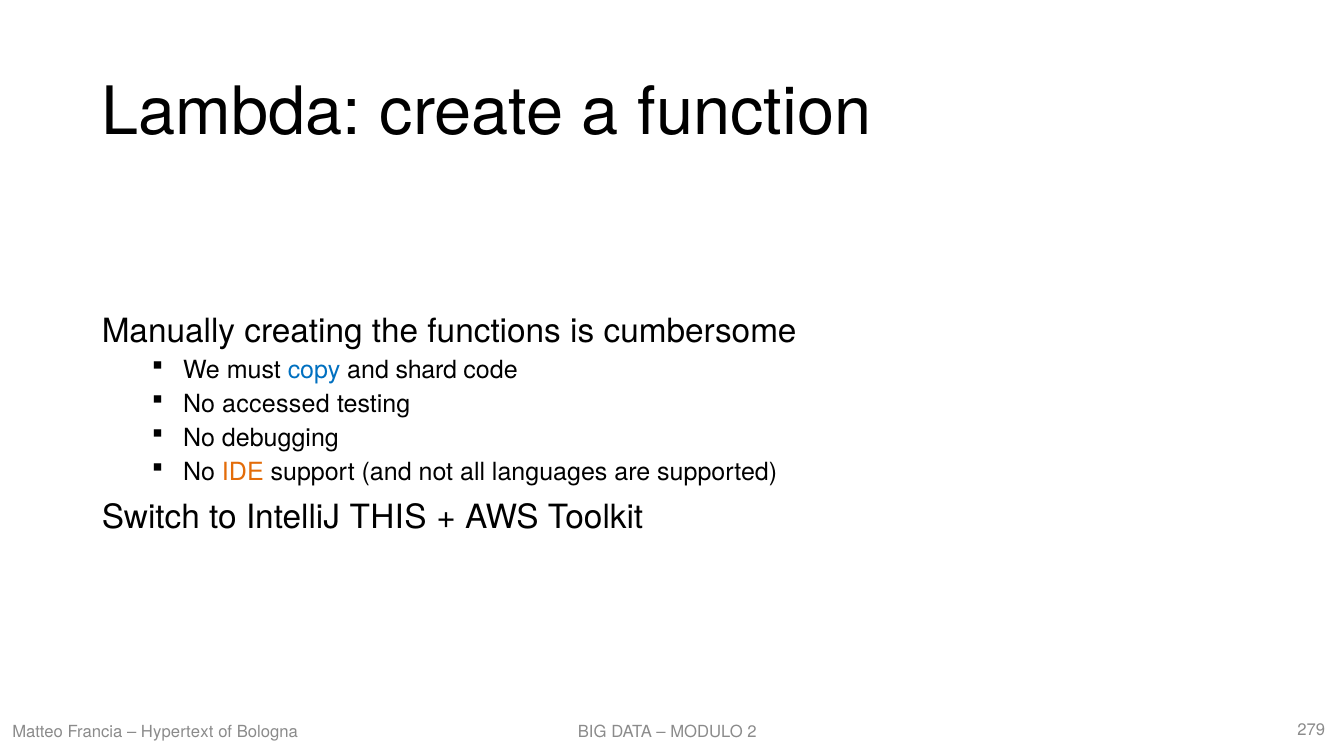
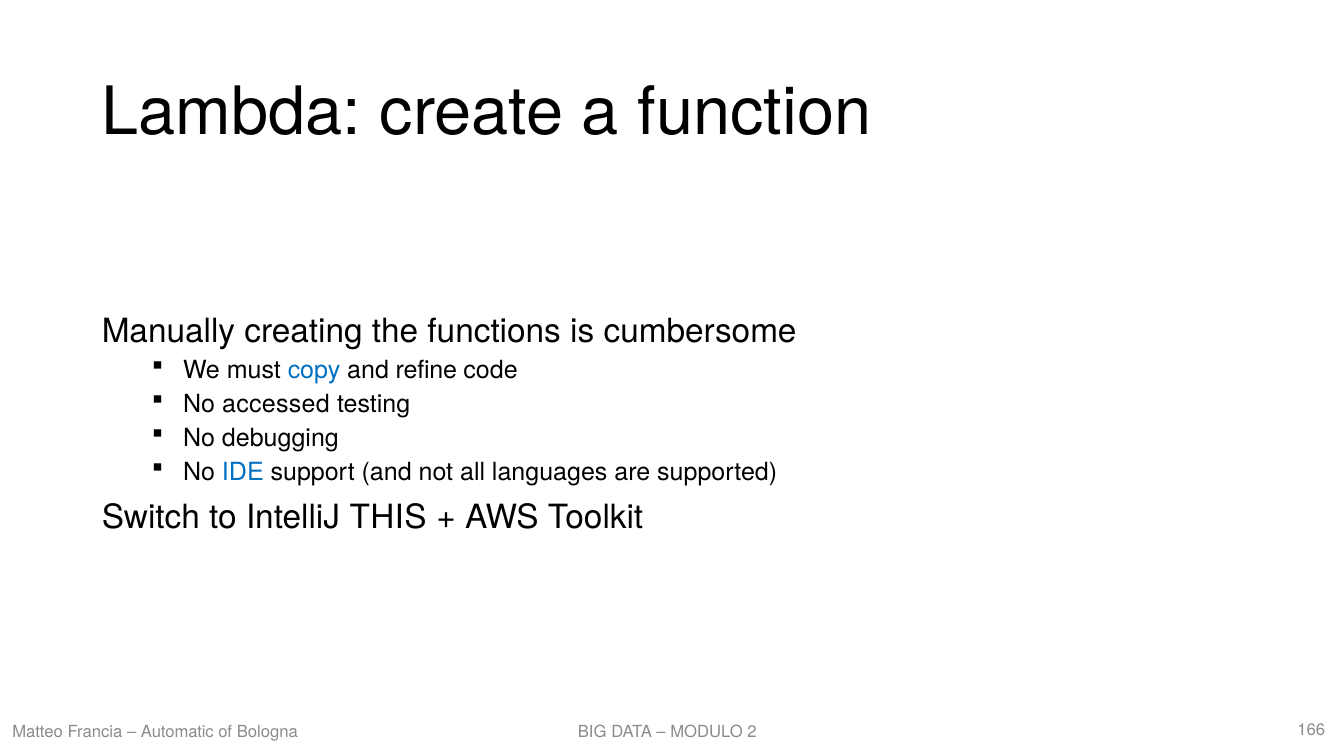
shard: shard -> refine (426, 370)
IDE colour: orange -> blue (243, 472)
Hypertext: Hypertext -> Automatic (177, 732)
279: 279 -> 166 (1311, 730)
